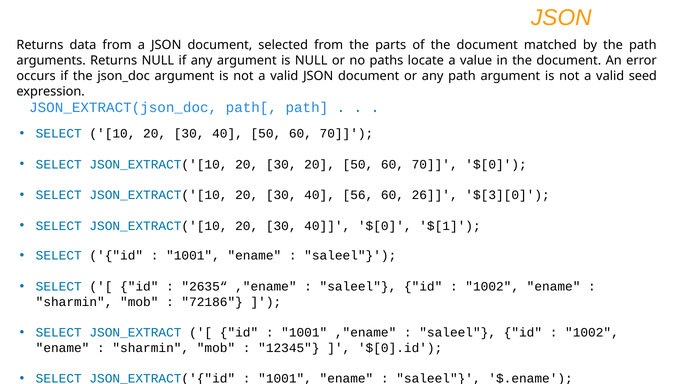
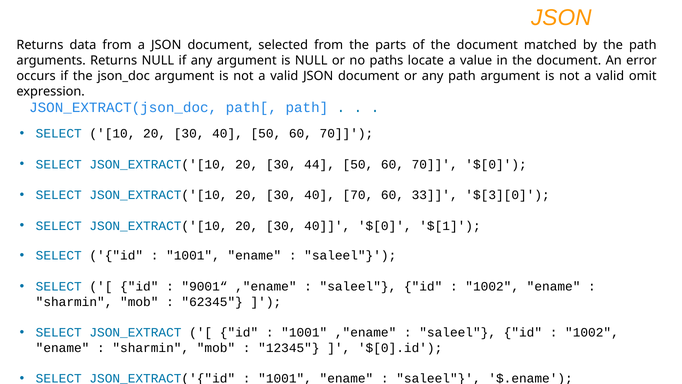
seed: seed -> omit (643, 76)
30 20: 20 -> 44 (320, 164)
40 56: 56 -> 70 (358, 195)
26: 26 -> 33 (435, 195)
2635“: 2635“ -> 9001“ (204, 286)
72186: 72186 -> 62345 (212, 302)
